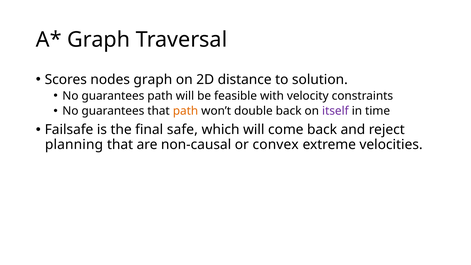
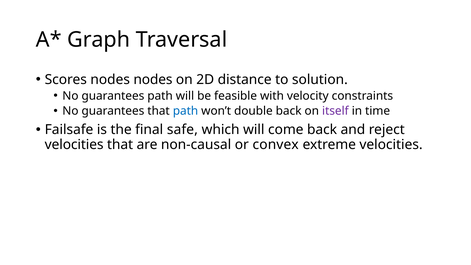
nodes graph: graph -> nodes (153, 80)
path colour: orange -> blue (186, 111)
planning: planning -> velocities (74, 145)
